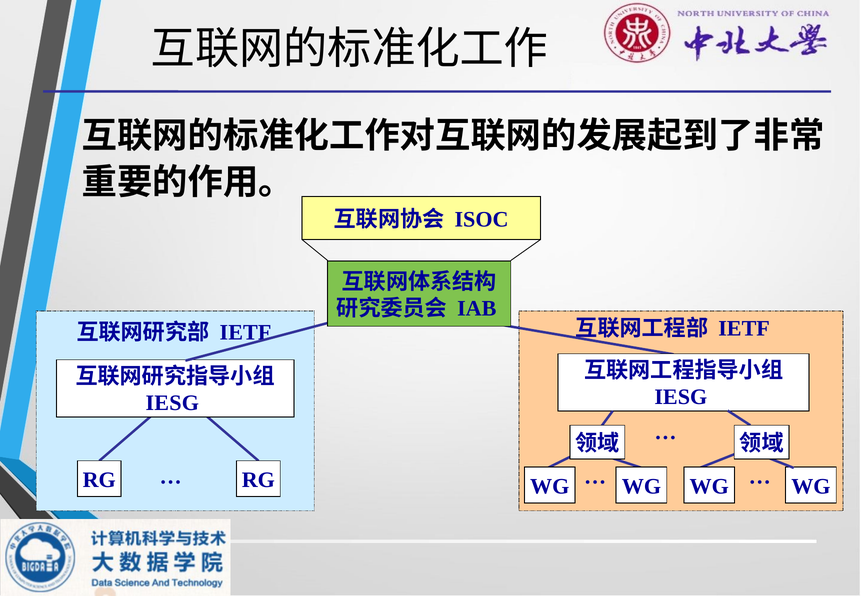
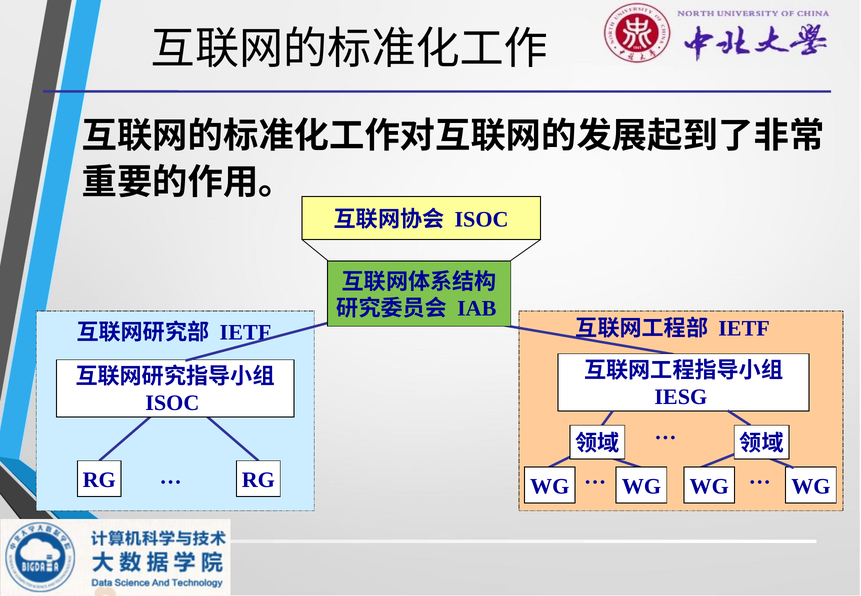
IESG: IESG -> ISOC (172, 403)
